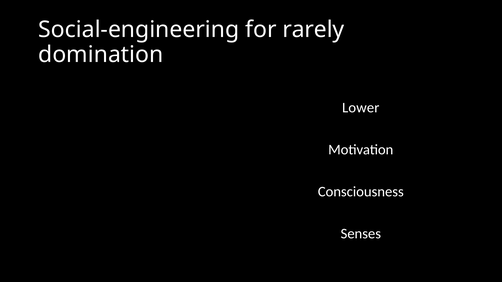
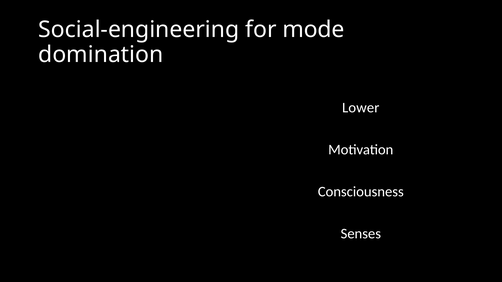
rarely: rarely -> mode (313, 30)
